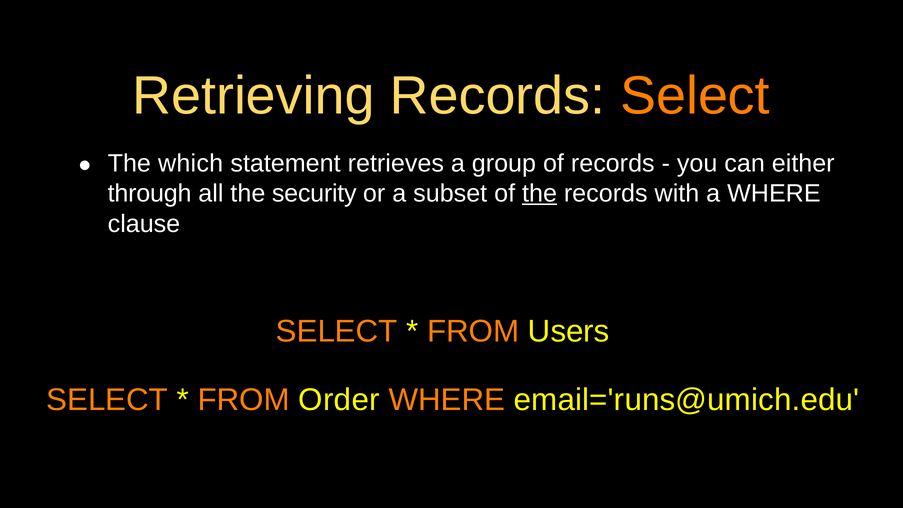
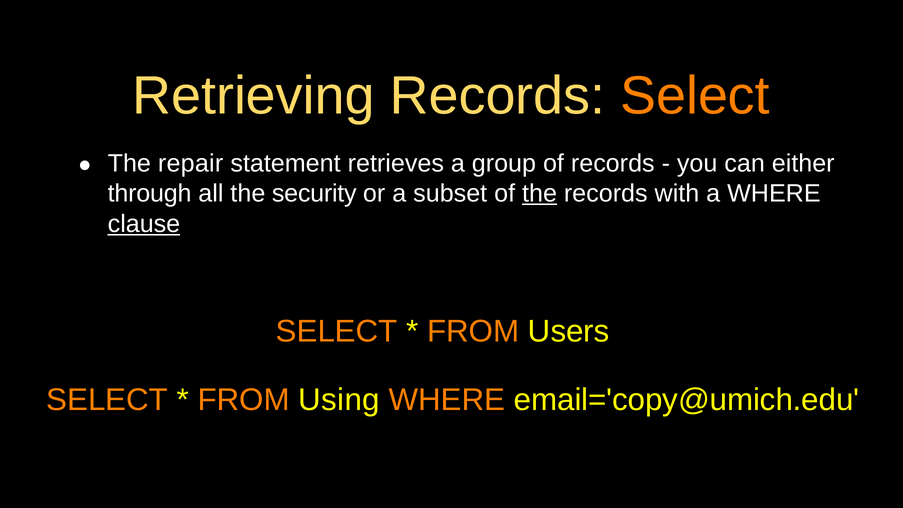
which: which -> repair (191, 164)
clause underline: none -> present (144, 224)
Order: Order -> Using (339, 400)
email='runs@umich.edu: email='runs@umich.edu -> email='copy@umich.edu (687, 400)
